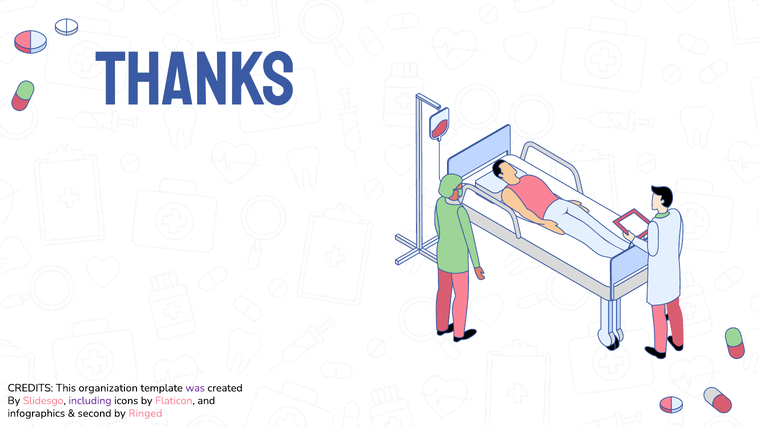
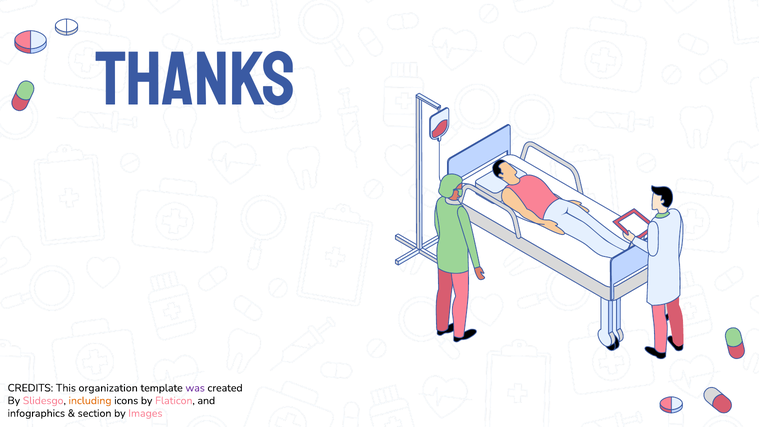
including colour: purple -> orange (90, 401)
second: second -> section (95, 413)
Ringed: Ringed -> Images (145, 413)
